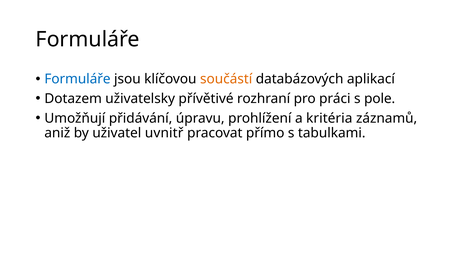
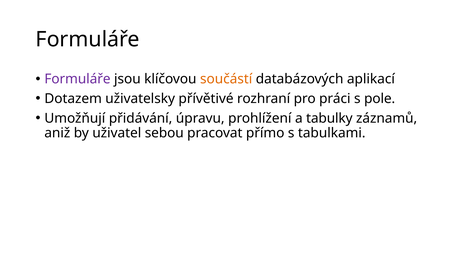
Formuláře colour: blue -> purple (77, 79)
kritéria: kritéria -> tabulky (329, 118)
uvnitř: uvnitř -> sebou (164, 133)
